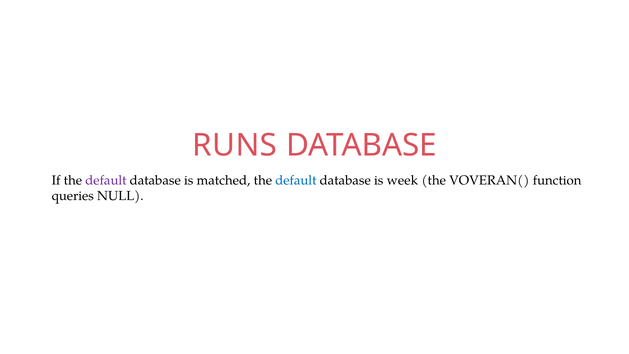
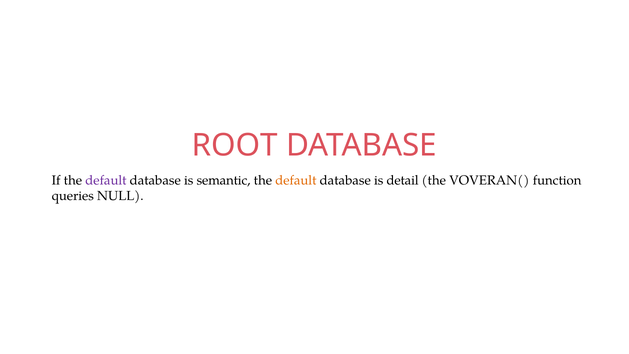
RUNS: RUNS -> ROOT (235, 145)
matched: matched -> semantic (224, 180)
default colour: blue -> orange (296, 180)
week: week -> detail (403, 180)
